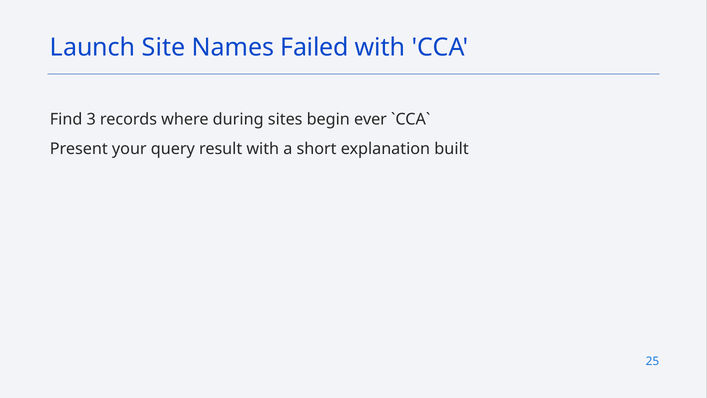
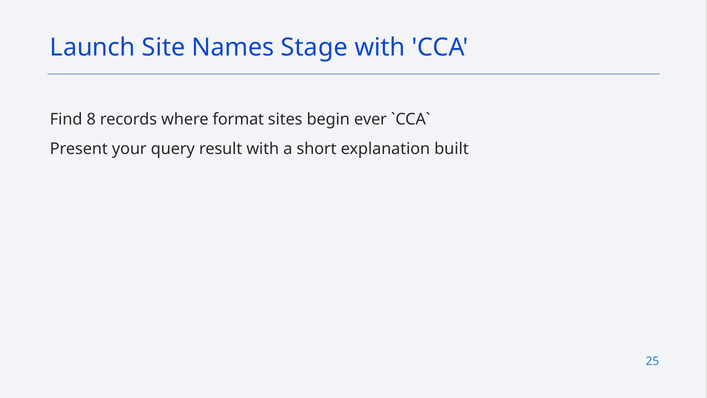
Failed: Failed -> Stage (314, 47)
3: 3 -> 8 (91, 119)
during: during -> format (238, 119)
